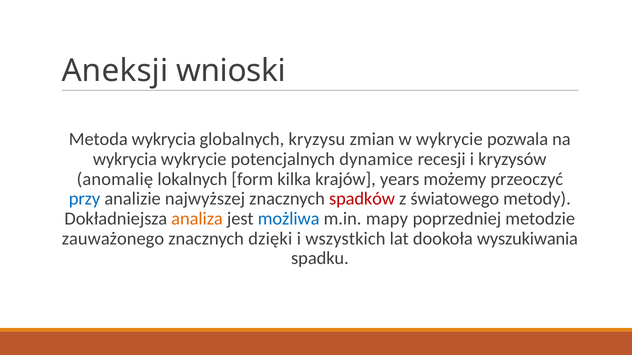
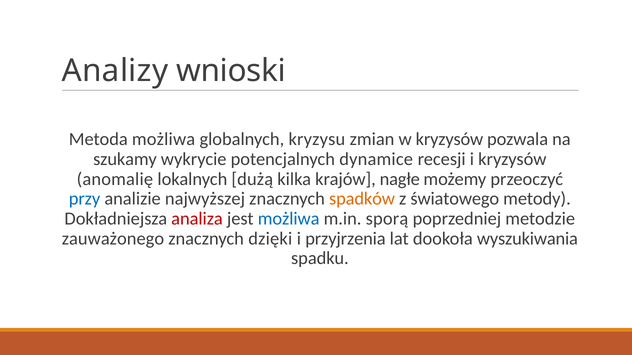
Aneksji: Aneksji -> Analizy (115, 71)
Metoda wykrycia: wykrycia -> możliwa (164, 139)
w wykrycie: wykrycie -> kryzysów (450, 139)
wykrycia: wykrycia -> szukamy (125, 159)
form: form -> dużą (252, 179)
years: years -> nagłe (400, 179)
spadków colour: red -> orange (362, 199)
analiza colour: orange -> red (197, 219)
mapy: mapy -> sporą (387, 219)
wszystkich: wszystkich -> przyjrzenia (345, 239)
